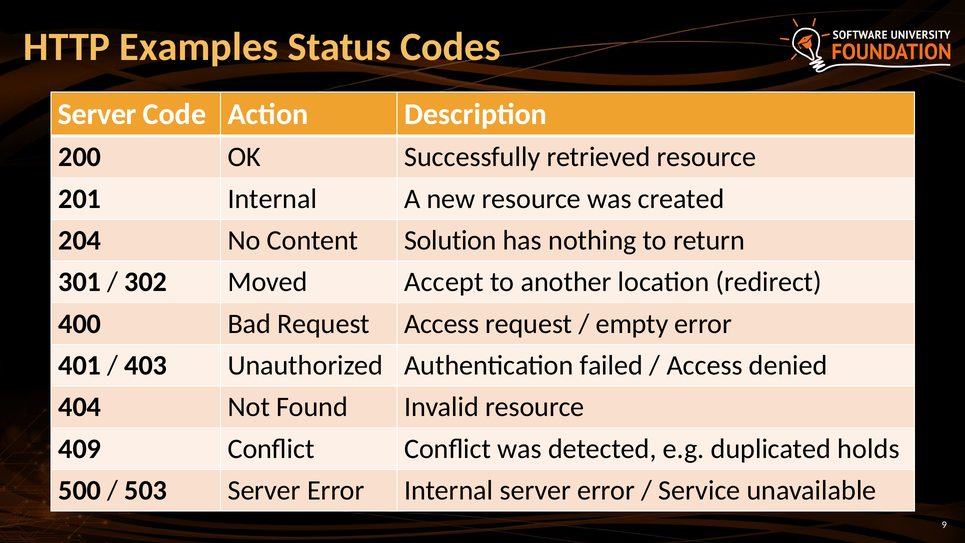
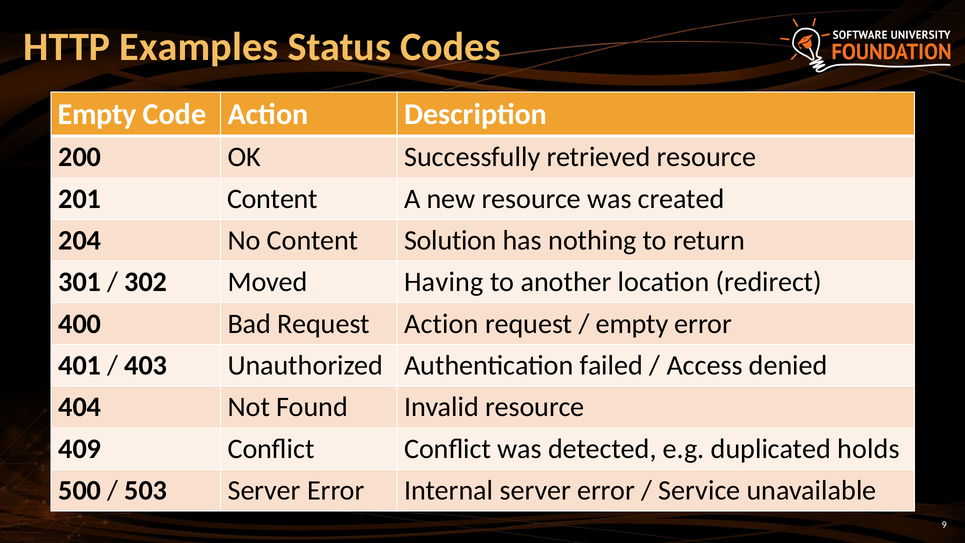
Server: Server -> Empty (97, 114)
201 Internal: Internal -> Content (272, 199)
Accept: Accept -> Having (444, 282)
Request Access: Access -> Action (441, 324)
